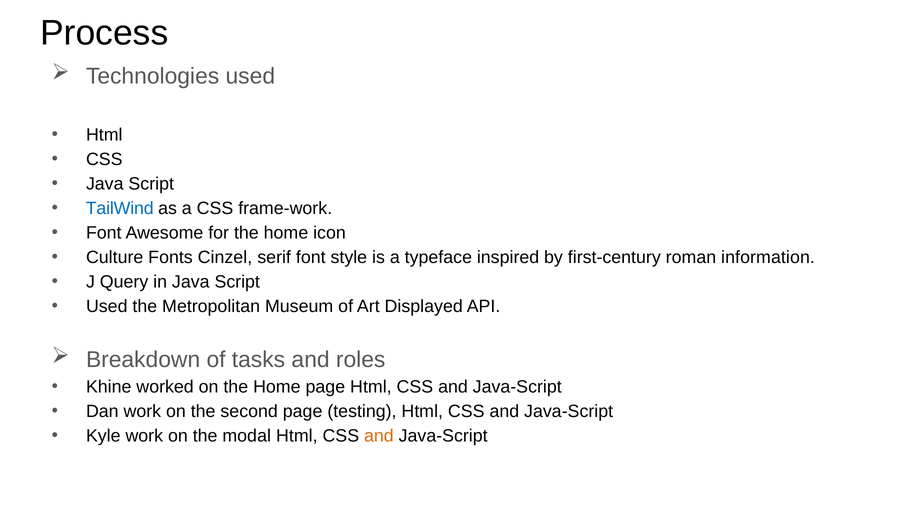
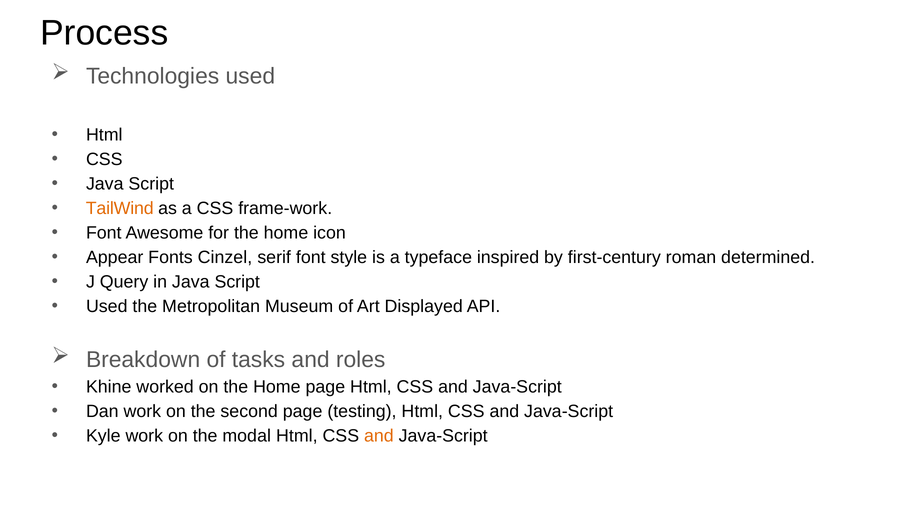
TailWind colour: blue -> orange (120, 208)
Culture: Culture -> Appear (115, 257)
information: information -> determined (768, 257)
